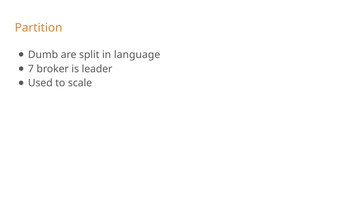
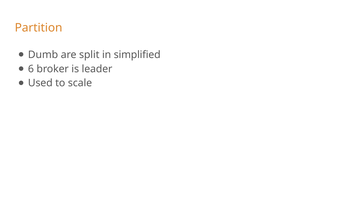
language: language -> simplified (137, 55)
7: 7 -> 6 (31, 69)
